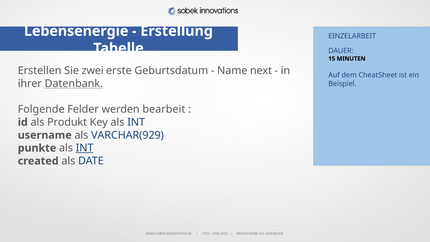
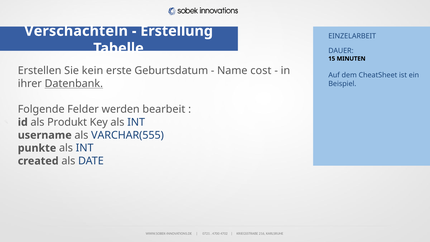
Lebensenergie: Lebensenergie -> Verschachteln (76, 31)
zwei: zwei -> kein (93, 71)
next: next -> cost (261, 71)
VARCHAR(929: VARCHAR(929 -> VARCHAR(555 (128, 135)
INT underline: present -> none (85, 148)
